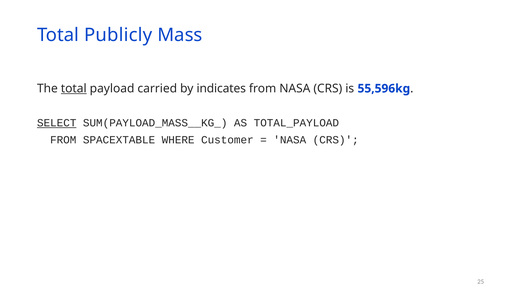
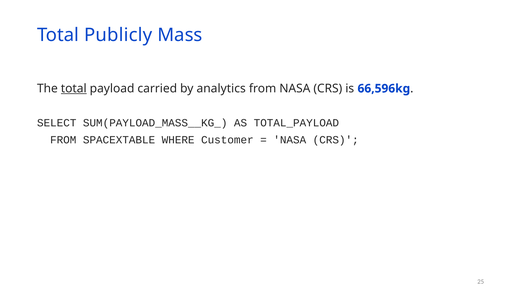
indicates: indicates -> analytics (221, 88)
55,596kg: 55,596kg -> 66,596kg (384, 88)
SELECT underline: present -> none (57, 123)
